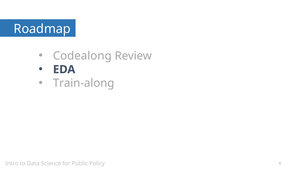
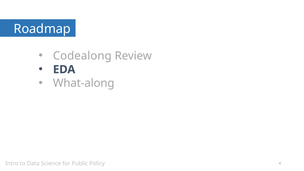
Train-along: Train-along -> What-along (84, 83)
